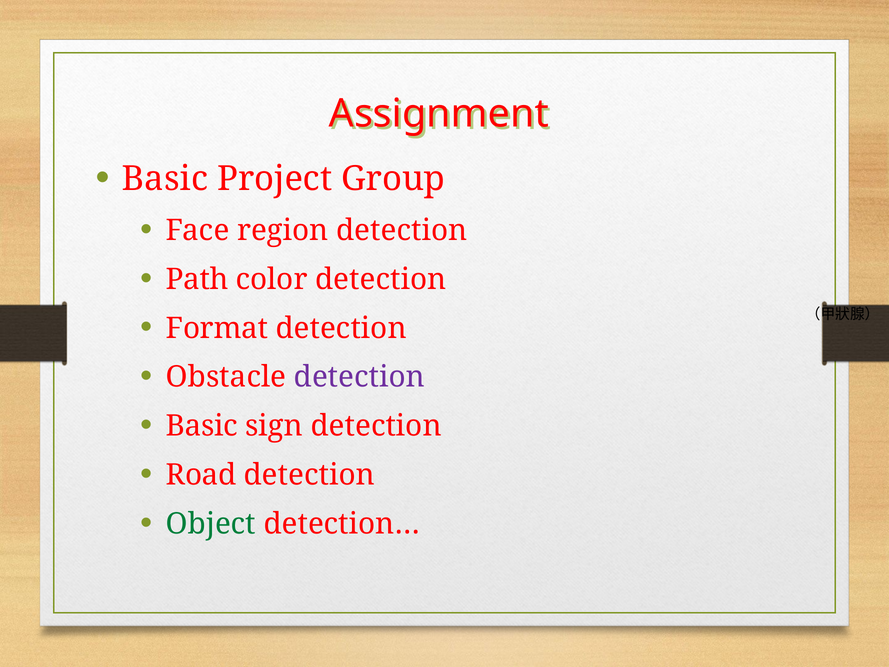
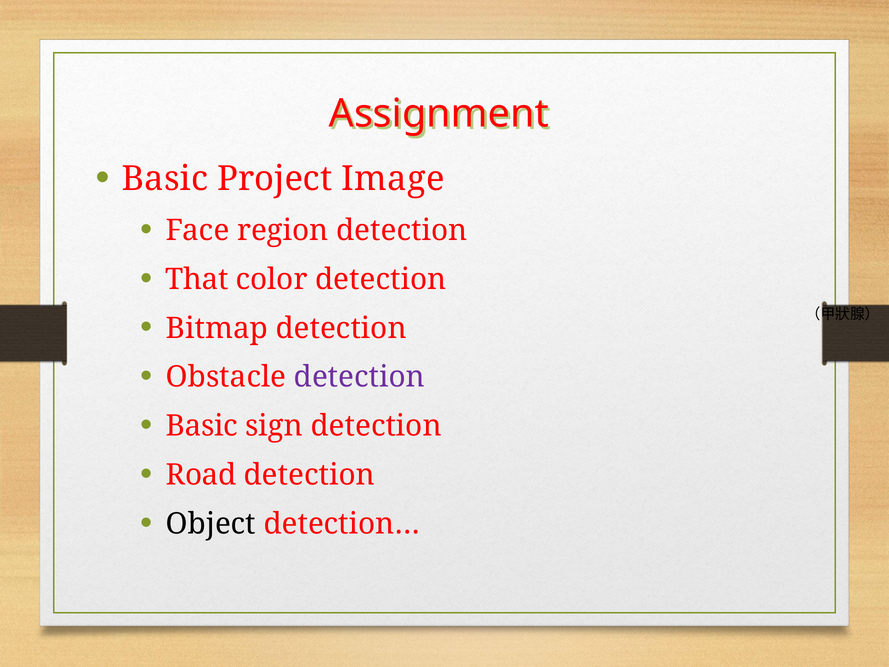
Group: Group -> Image (393, 179)
Path: Path -> That (197, 279)
Format: Format -> Bitmap (217, 328)
Object colour: green -> black (211, 524)
